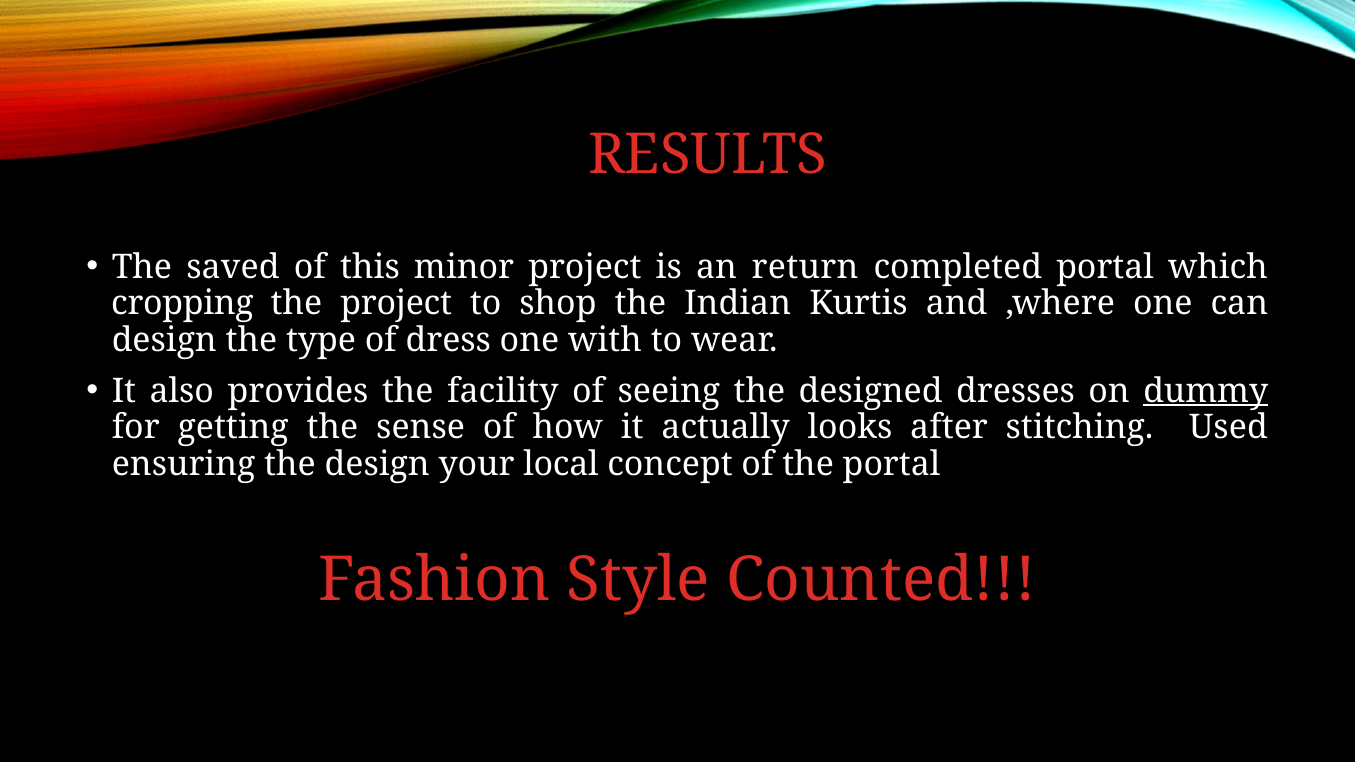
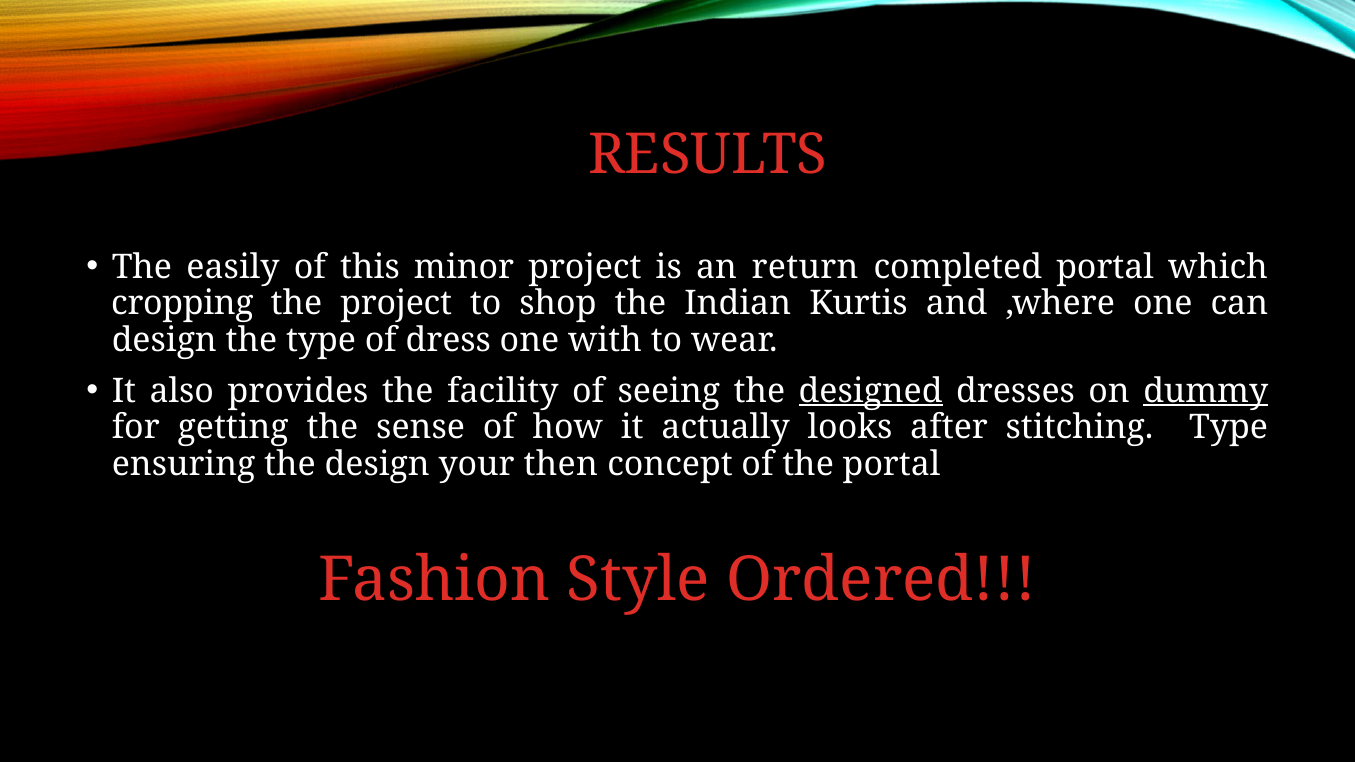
saved: saved -> easily (233, 267)
designed underline: none -> present (871, 391)
stitching Used: Used -> Type (1229, 427)
local: local -> then (561, 464)
Counted: Counted -> Ordered (881, 581)
